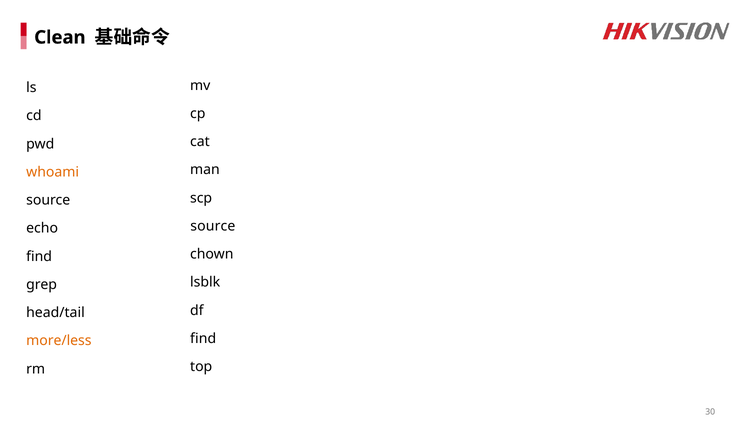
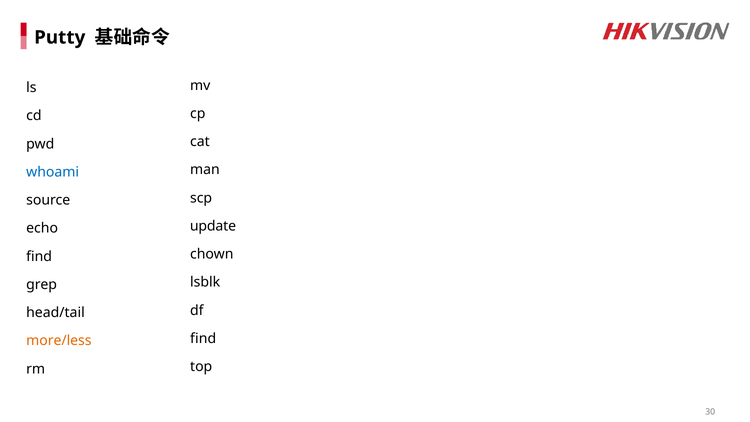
Clean: Clean -> Putty (60, 37)
whoami colour: orange -> blue (53, 172)
source: source -> update (213, 226)
